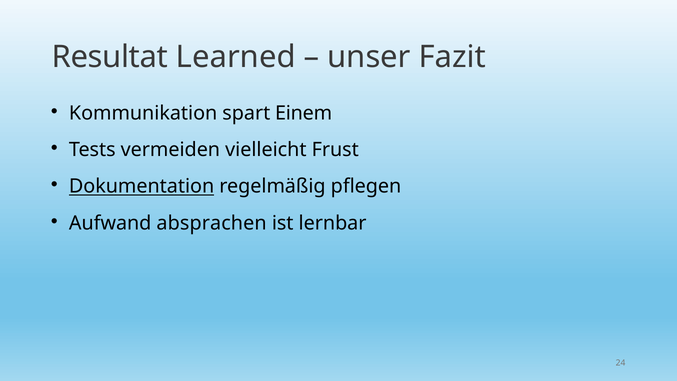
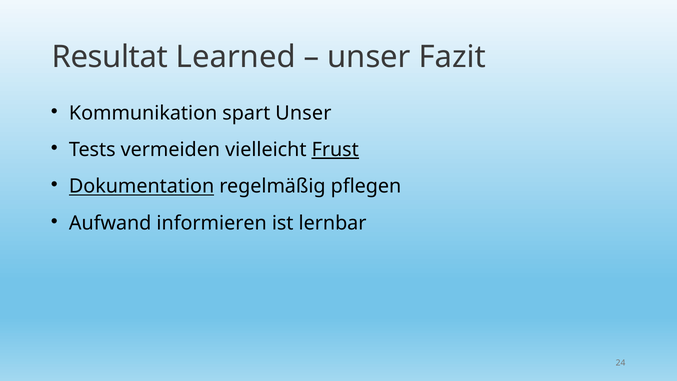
spart Einem: Einem -> Unser (303, 113)
Frust underline: none -> present (335, 150)
absprachen: absprachen -> informieren (212, 223)
